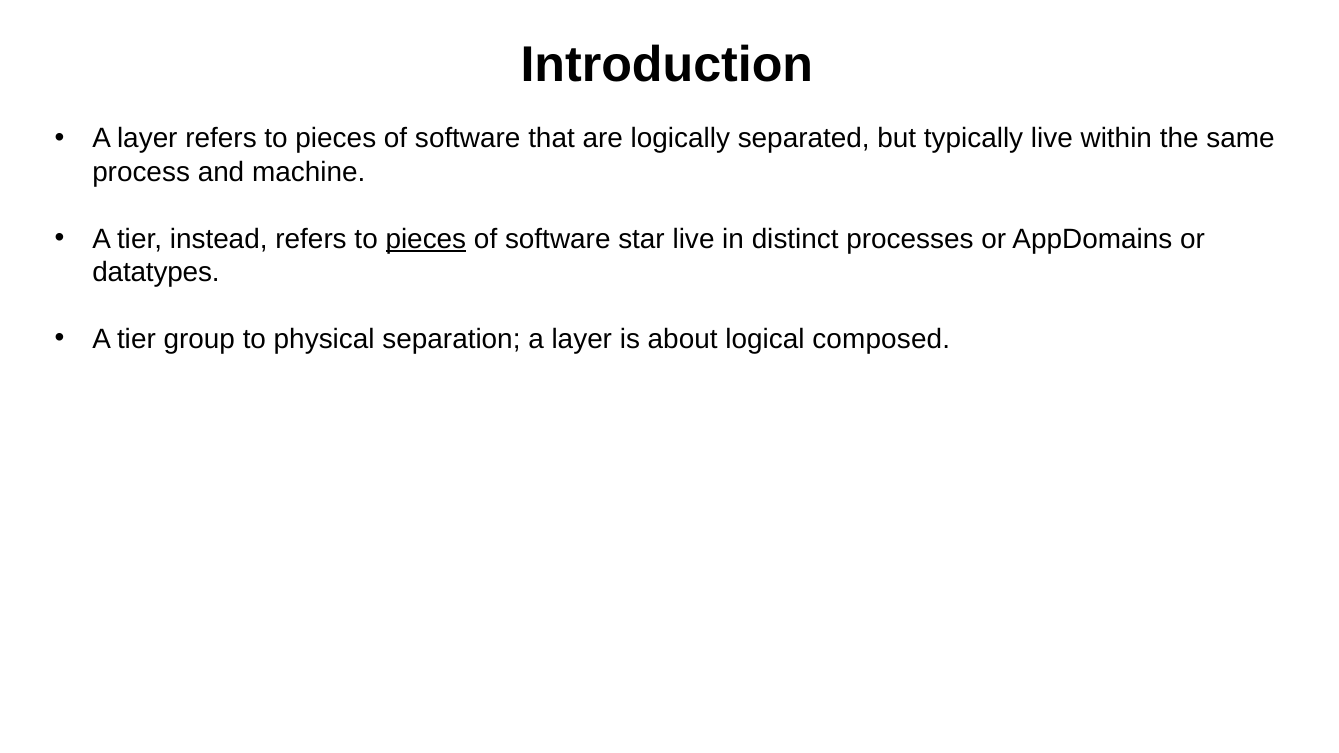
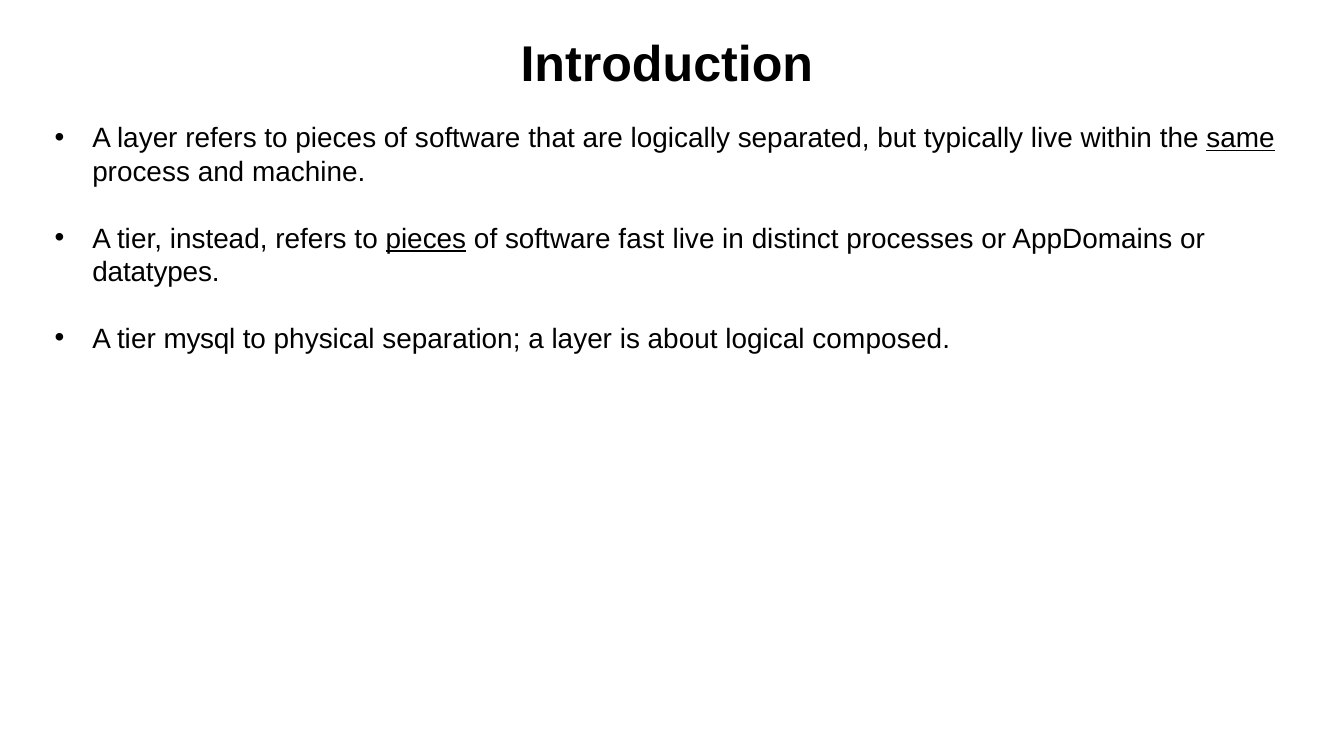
same underline: none -> present (1240, 138)
star: star -> fast (641, 239)
group: group -> mysql (199, 339)
